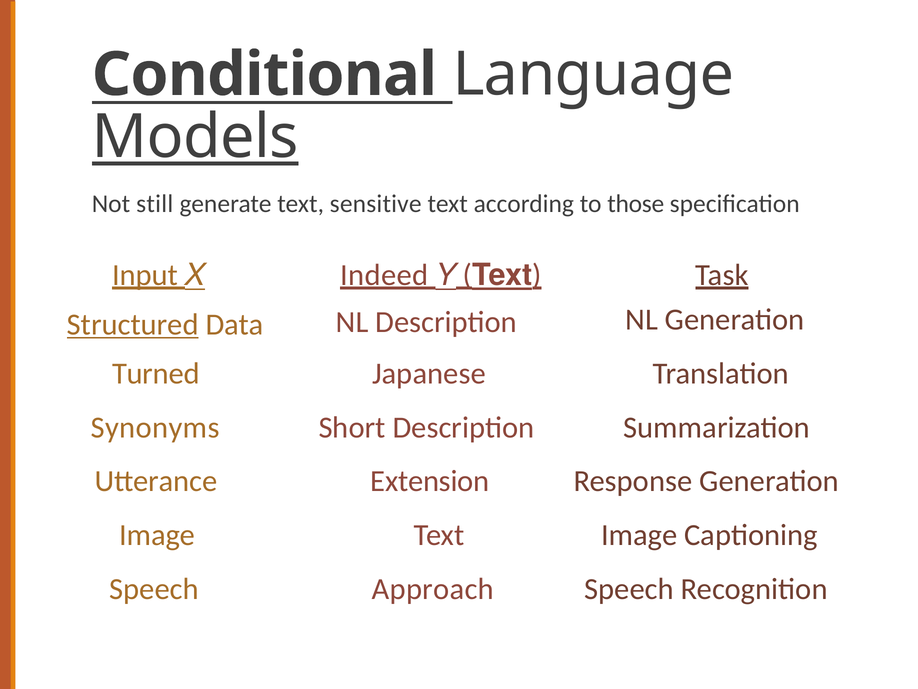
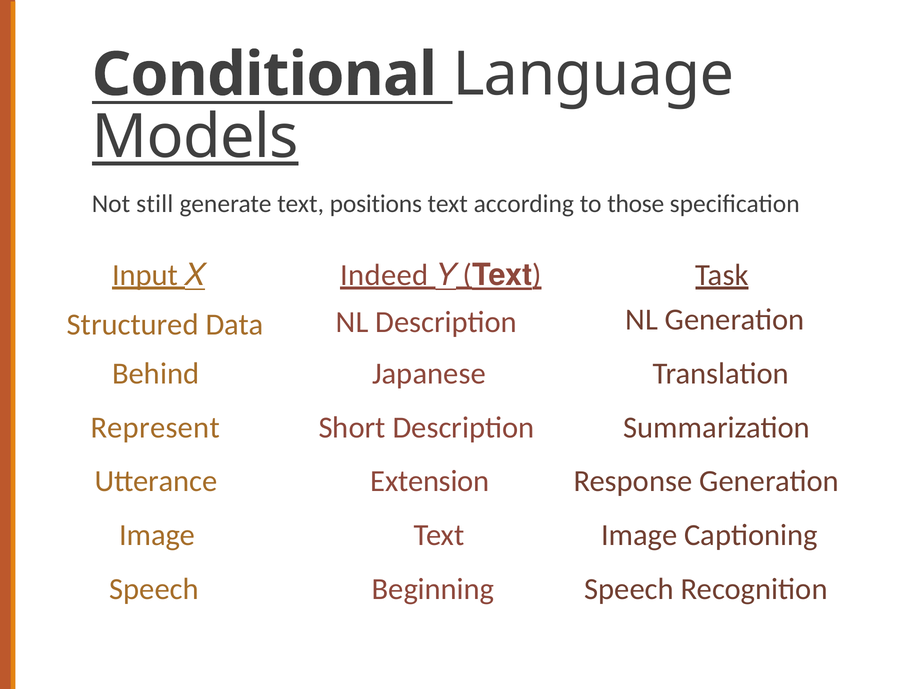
sensitive: sensitive -> positions (376, 204)
Structured underline: present -> none (133, 324)
Turned: Turned -> Behind (156, 373)
Synonyms: Synonyms -> Represent (155, 427)
Approach: Approach -> Beginning (433, 589)
